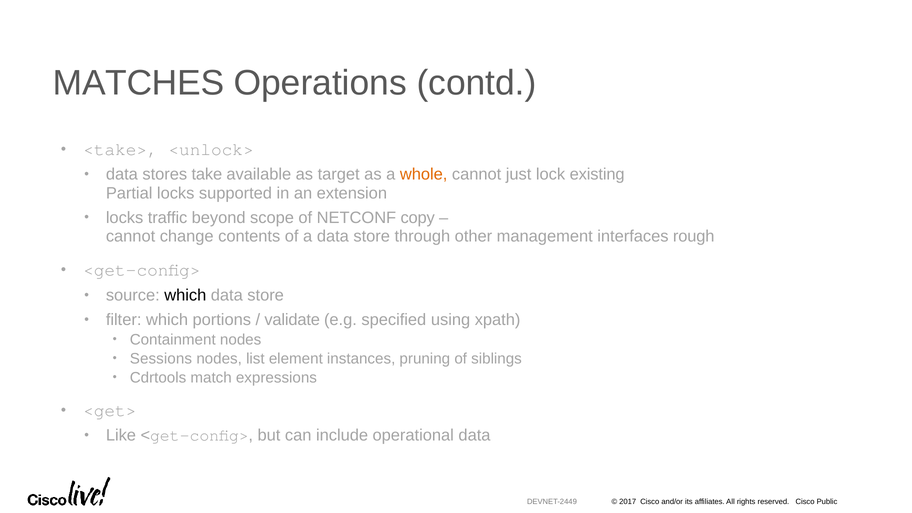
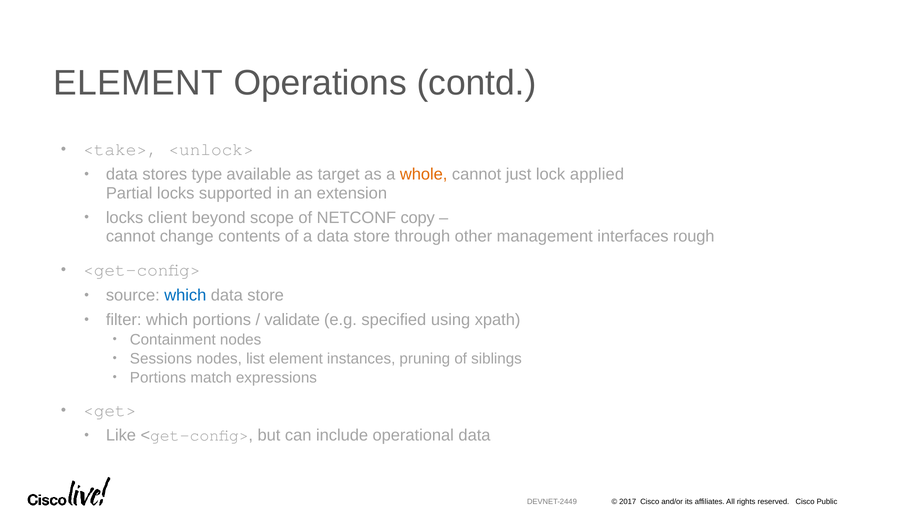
MATCHES: MATCHES -> ELEMENT (138, 83)
take: take -> type (207, 175)
existing: existing -> applied (597, 175)
traffic: traffic -> client (167, 218)
which colour: black -> blue (185, 295)
Cdrtools: Cdrtools -> Portions (158, 378)
